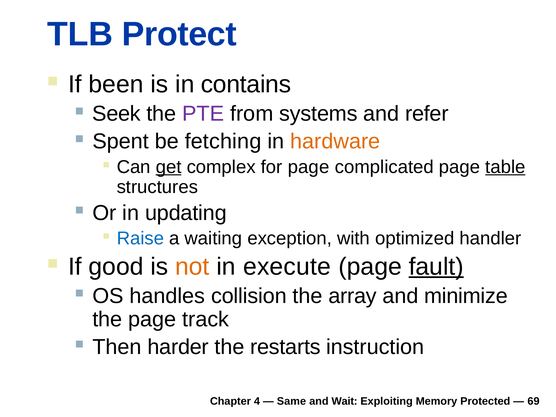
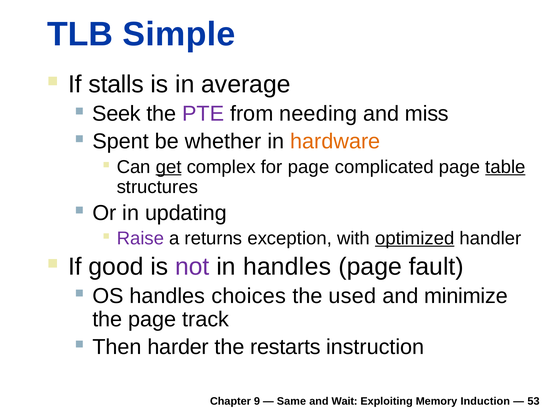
Protect: Protect -> Simple (179, 34)
been: been -> stalls (116, 84)
contains: contains -> average (246, 84)
systems: systems -> needing (318, 114)
refer: refer -> miss (427, 114)
fetching: fetching -> whether (223, 141)
Raise colour: blue -> purple (140, 238)
waiting: waiting -> returns (213, 238)
optimized underline: none -> present (415, 238)
not colour: orange -> purple (192, 267)
in execute: execute -> handles (287, 267)
fault underline: present -> none (436, 267)
collision: collision -> choices (249, 296)
array: array -> used (352, 296)
4: 4 -> 9 (257, 401)
Protected: Protected -> Induction (485, 401)
69: 69 -> 53 (534, 401)
